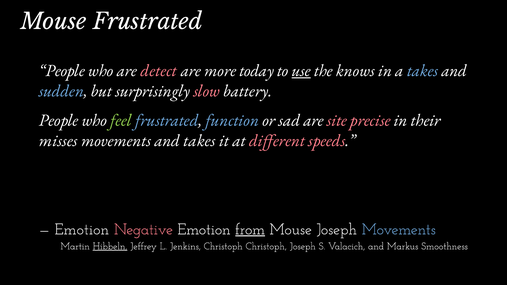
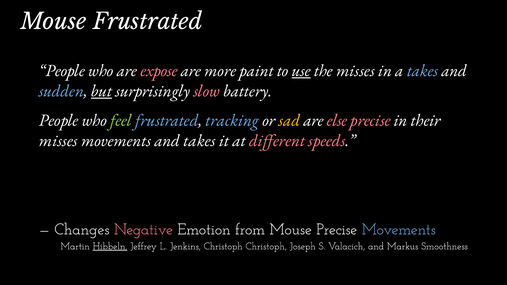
detect: detect -> expose (159, 71)
today: today -> paint (257, 71)
the knows: knows -> misses (355, 71)
but underline: none -> present (102, 91)
function: function -> tracking (232, 120)
sad colour: white -> yellow (289, 120)
site: site -> else (337, 120)
Emotion: Emotion -> Changes (82, 229)
from underline: present -> none (250, 229)
Mouse Joseph: Joseph -> Precise (337, 229)
